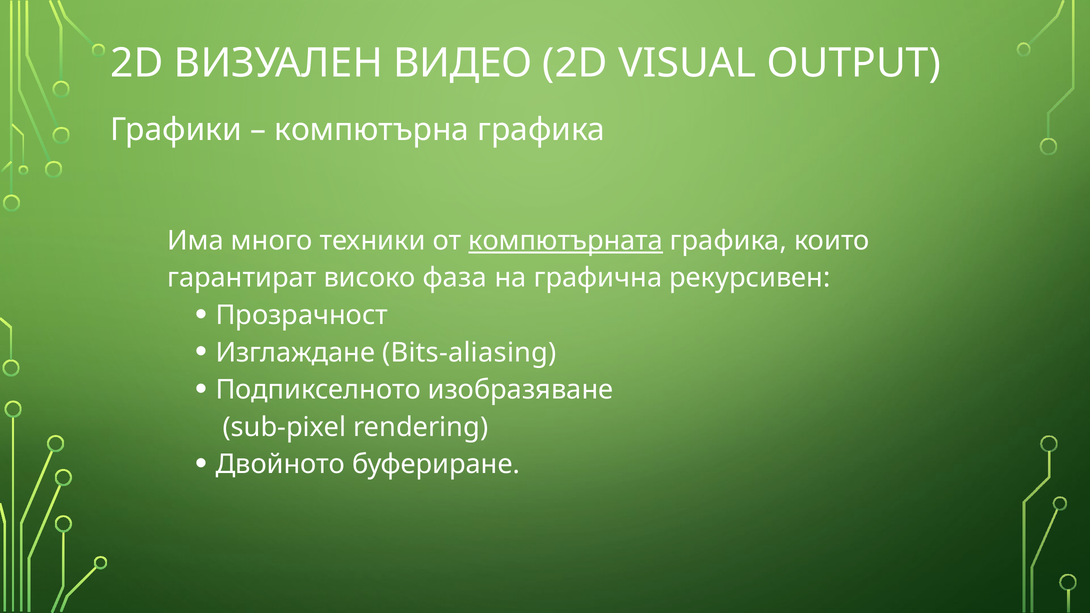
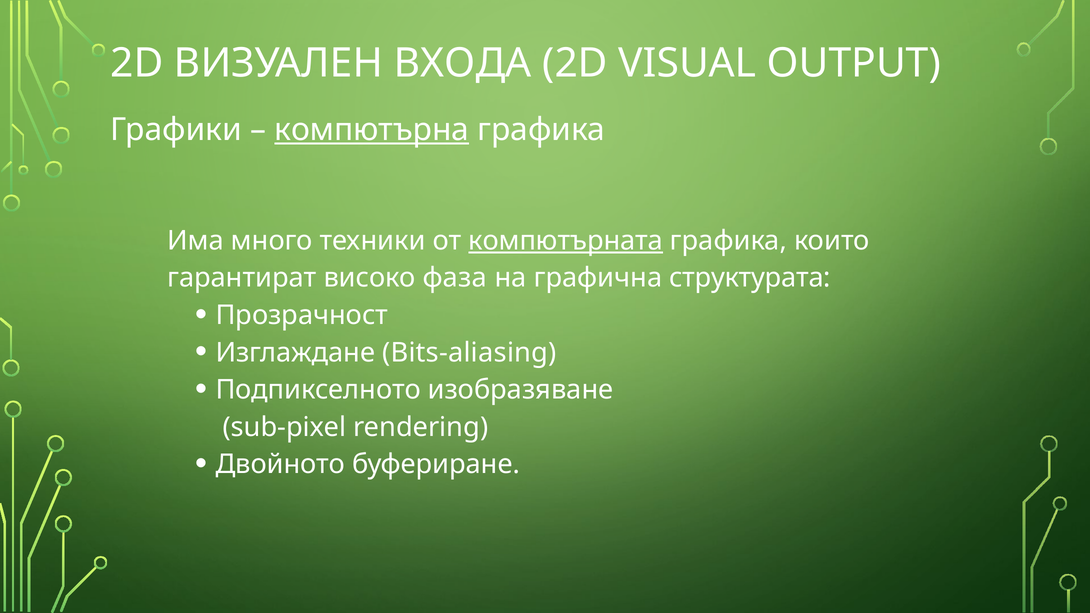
ВИДЕО: ВИДЕО -> ВХОДА (463, 63)
компютърна underline: none -> present (372, 130)
рекурсивен: рекурсивен -> структурата (750, 278)
